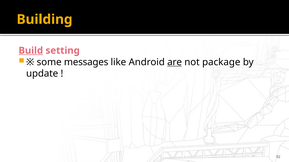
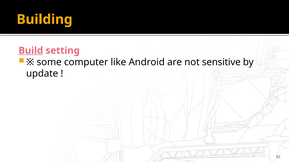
messages: messages -> computer (86, 62)
are underline: present -> none (175, 62)
package: package -> sensitive (221, 62)
